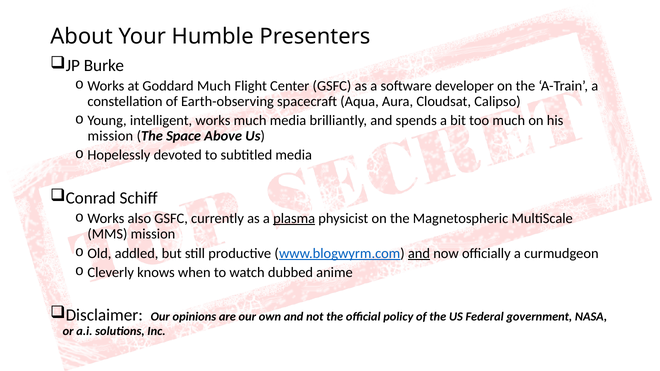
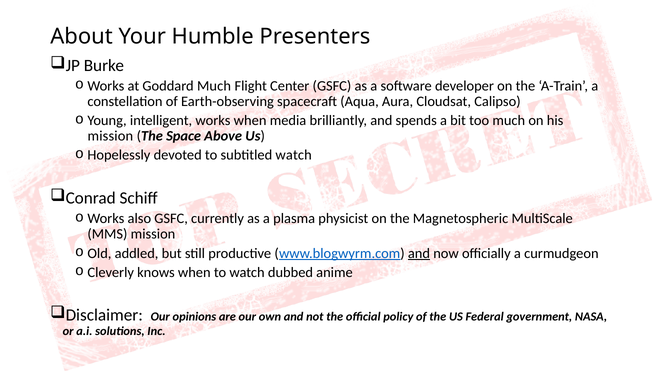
works much: much -> when (250, 121)
subtitled media: media -> watch (294, 155)
plasma underline: present -> none (294, 219)
